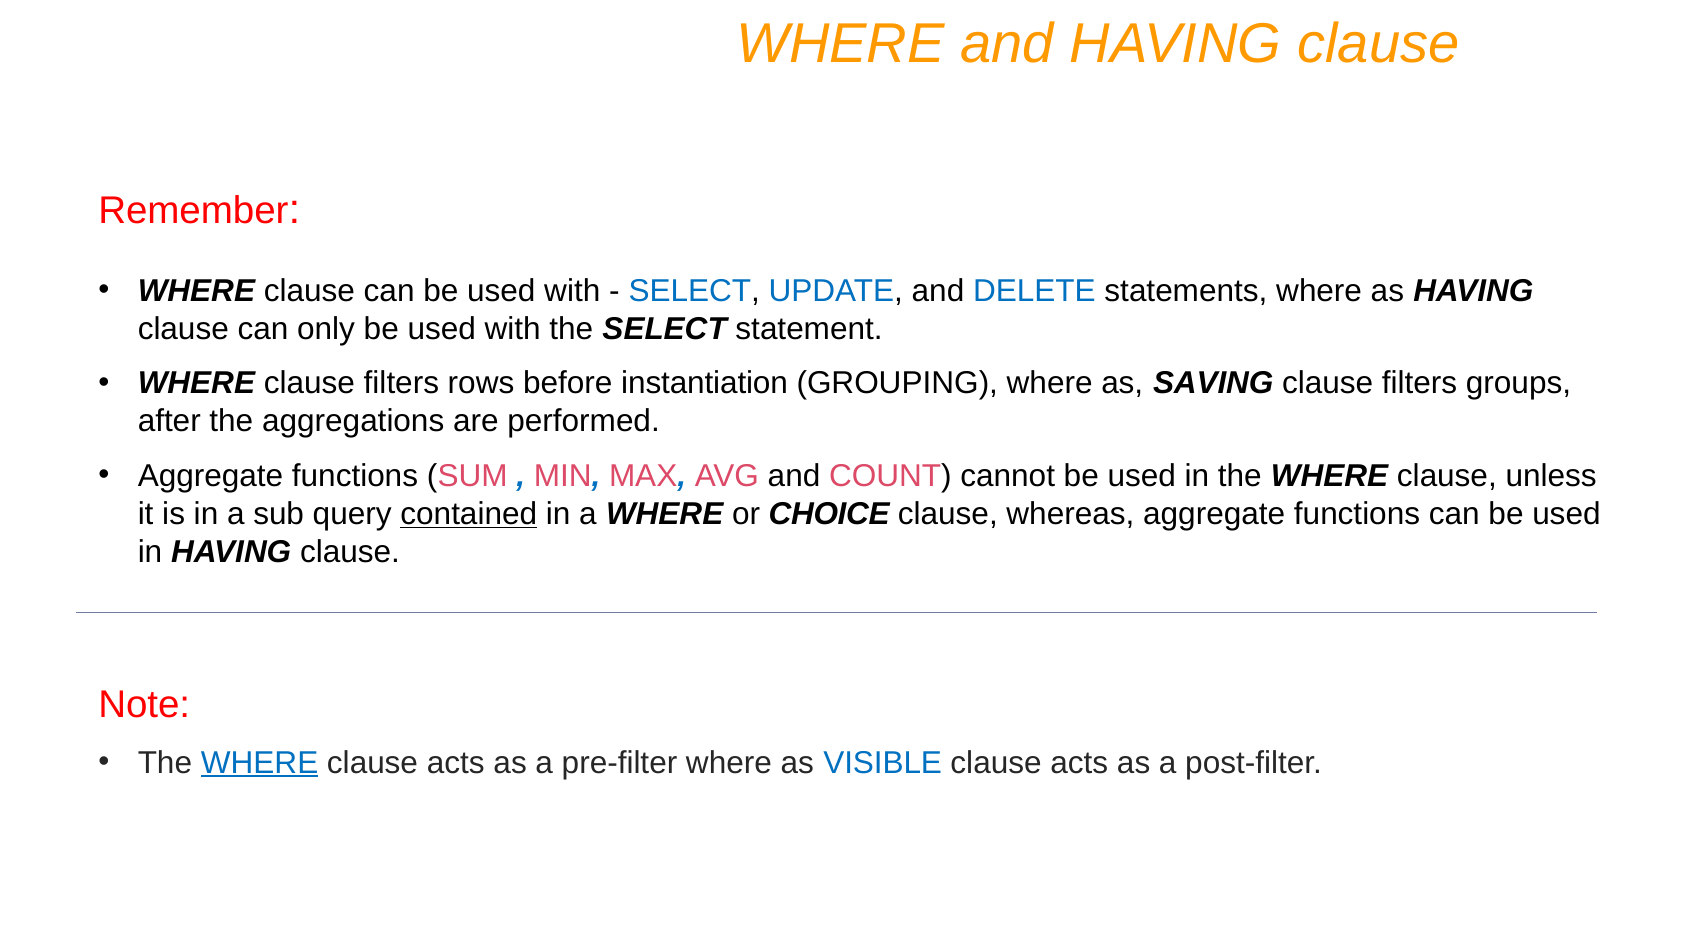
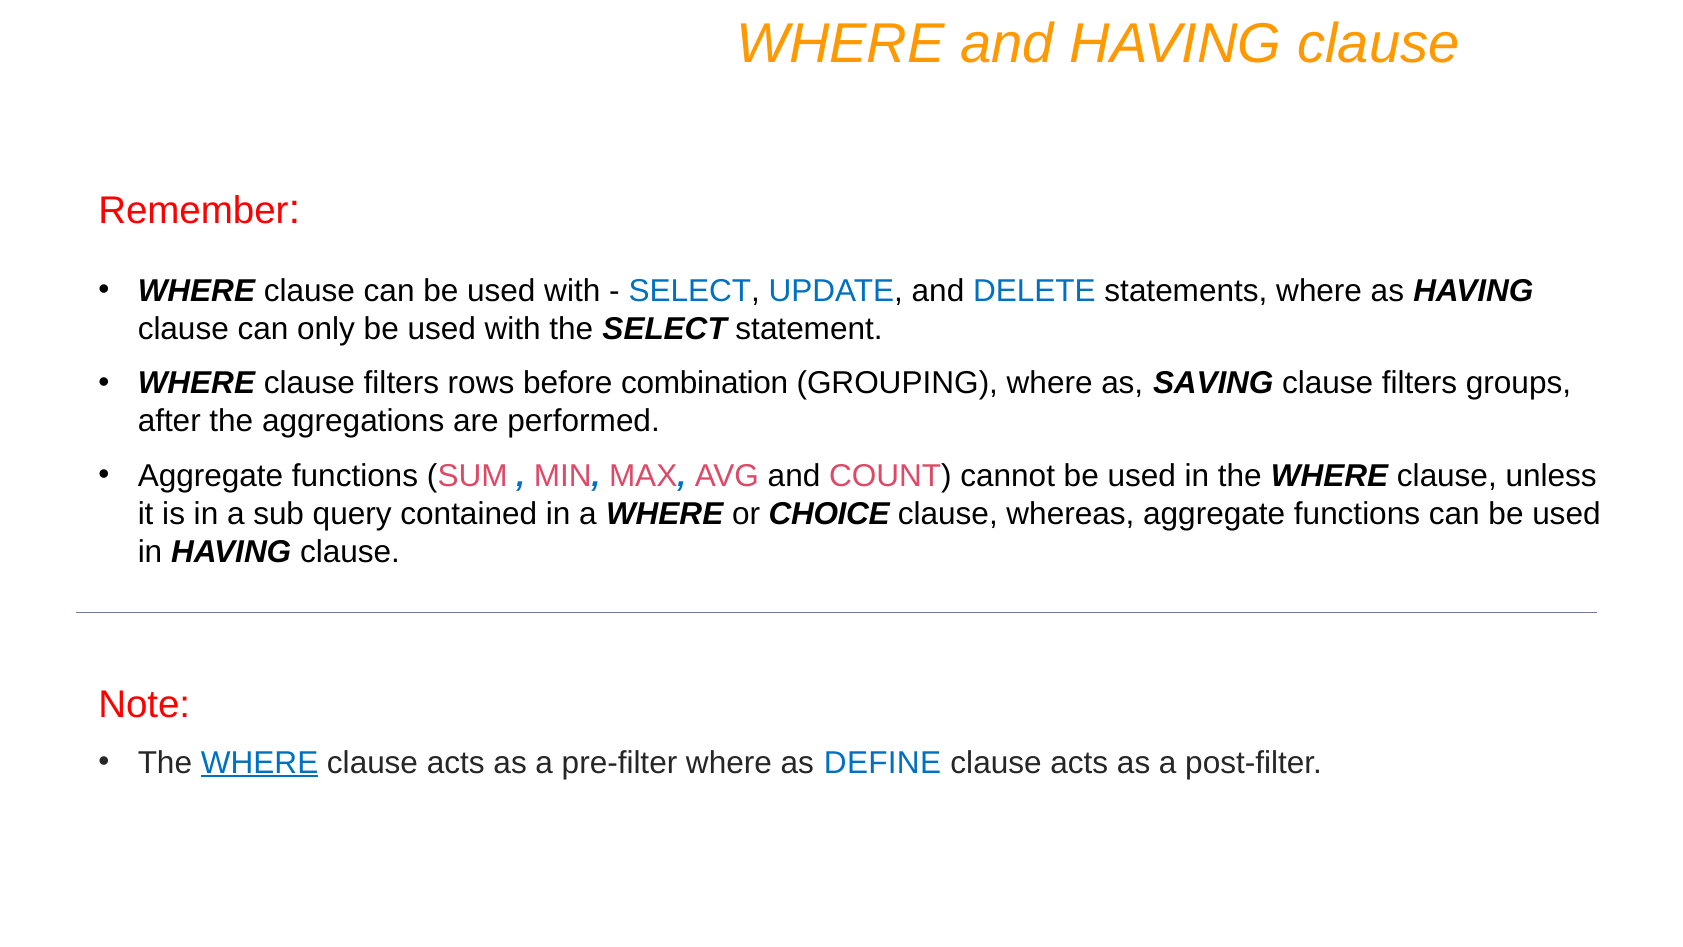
instantiation: instantiation -> combination (705, 383)
contained underline: present -> none (469, 514)
VISIBLE: VISIBLE -> DEFINE (882, 763)
